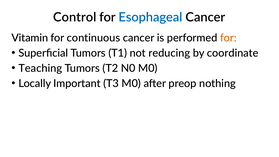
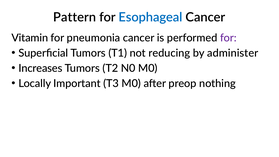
Control: Control -> Pattern (75, 17)
continuous: continuous -> pneumonia (93, 38)
for colour: orange -> purple (228, 38)
coordinate: coordinate -> administer (233, 53)
Teaching: Teaching -> Increases (40, 68)
